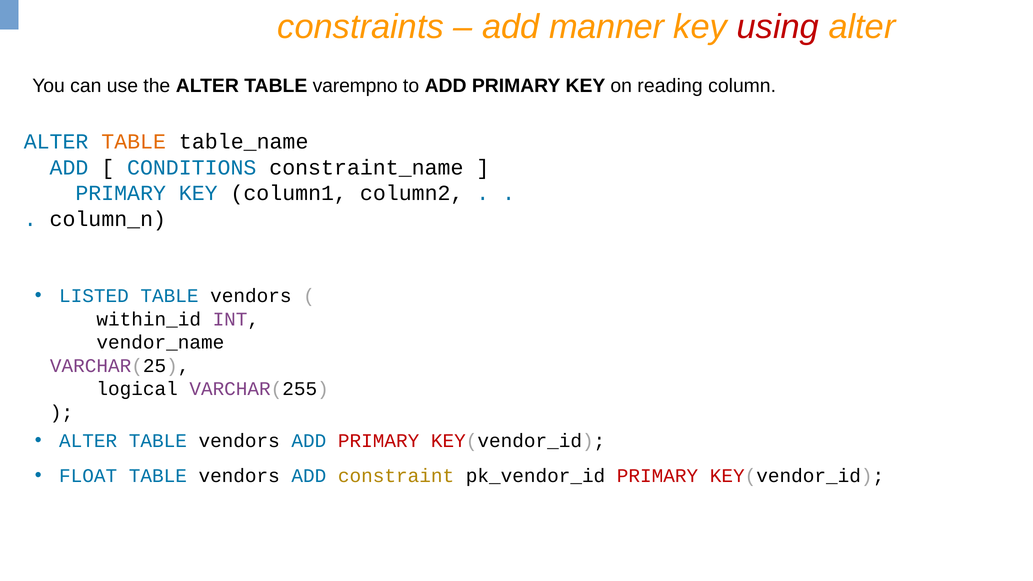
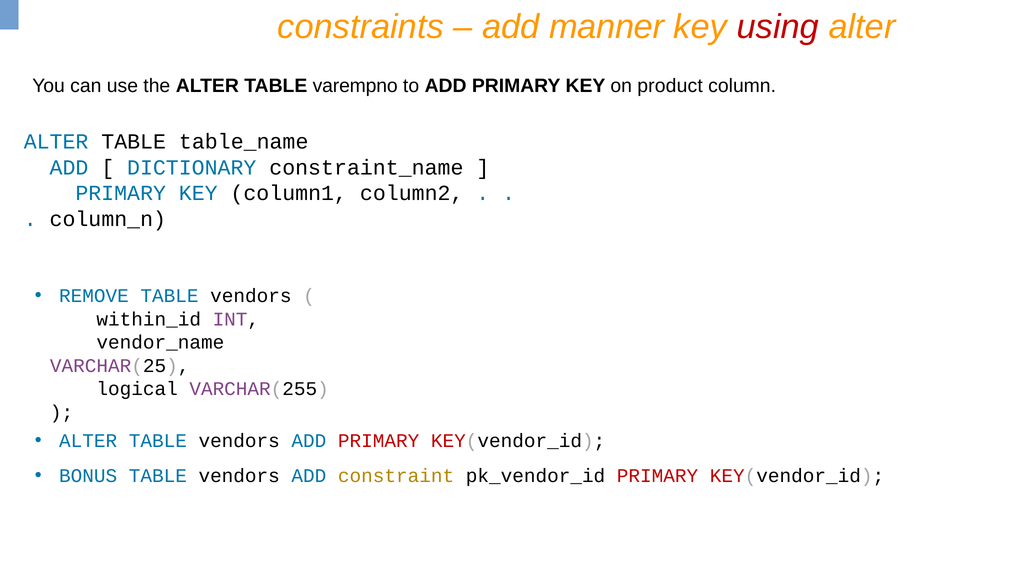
reading: reading -> product (670, 86)
TABLE colour: orange -> black (134, 142)
CONDITIONS: CONDITIONS -> DICTIONARY (192, 168)
LISTED: LISTED -> REMOVE (94, 296)
FLOAT: FLOAT -> BONUS (88, 476)
